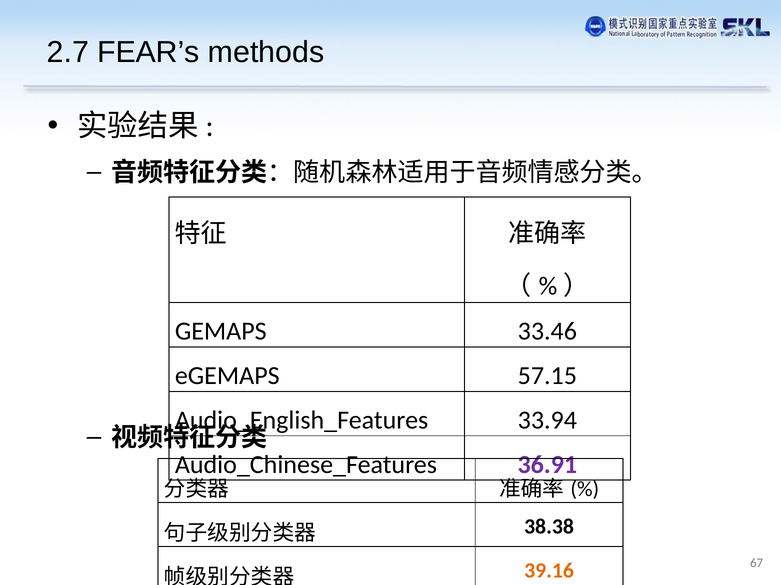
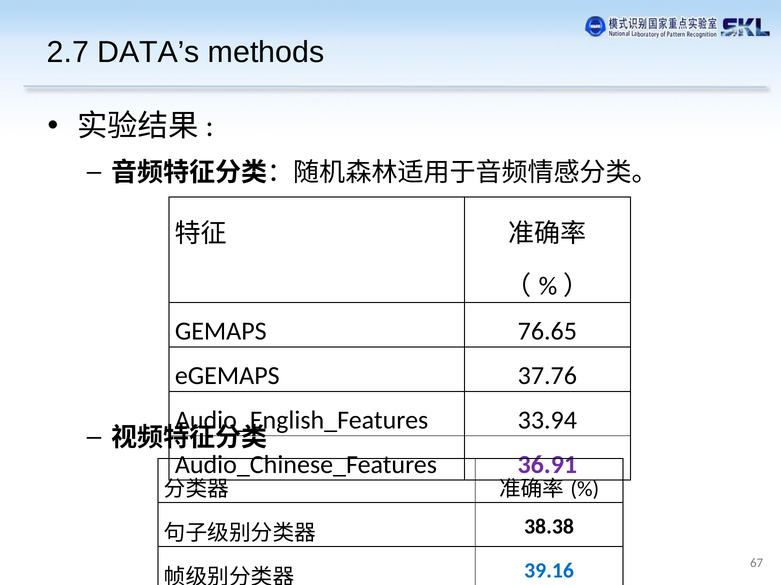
FEAR’s: FEAR’s -> DATA’s (148, 52)
33.46: 33.46 -> 76.65 (547, 332)
57.15: 57.15 -> 37.76 (547, 376)
39.16 colour: orange -> blue (549, 571)
